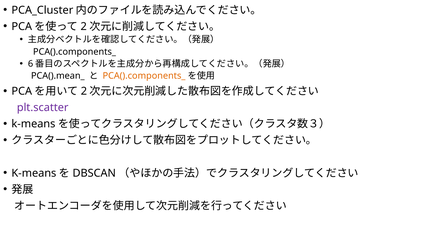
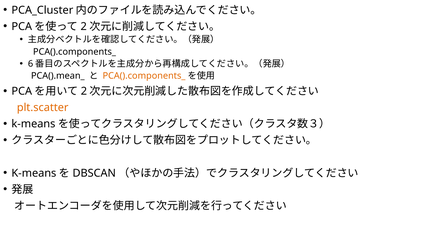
plt.scatter colour: purple -> orange (43, 108)
